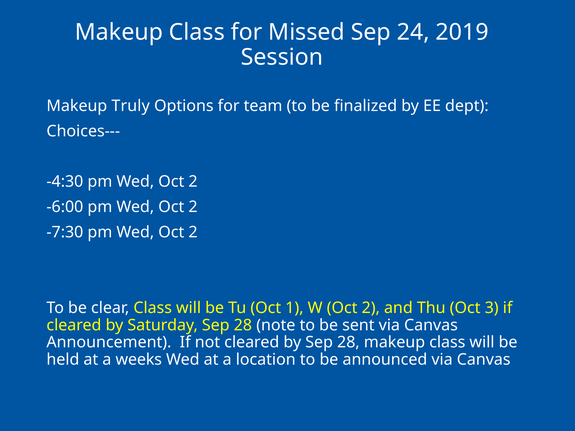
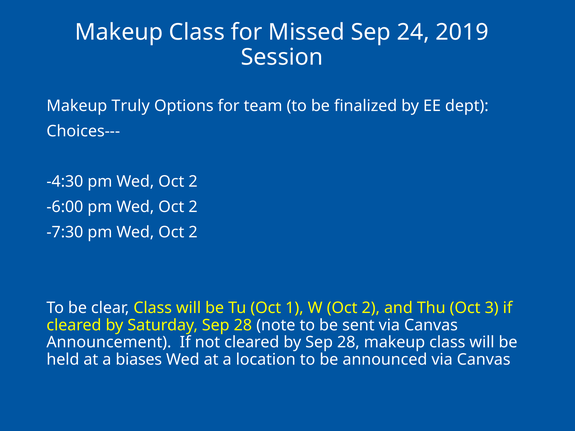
weeks: weeks -> biases (139, 360)
